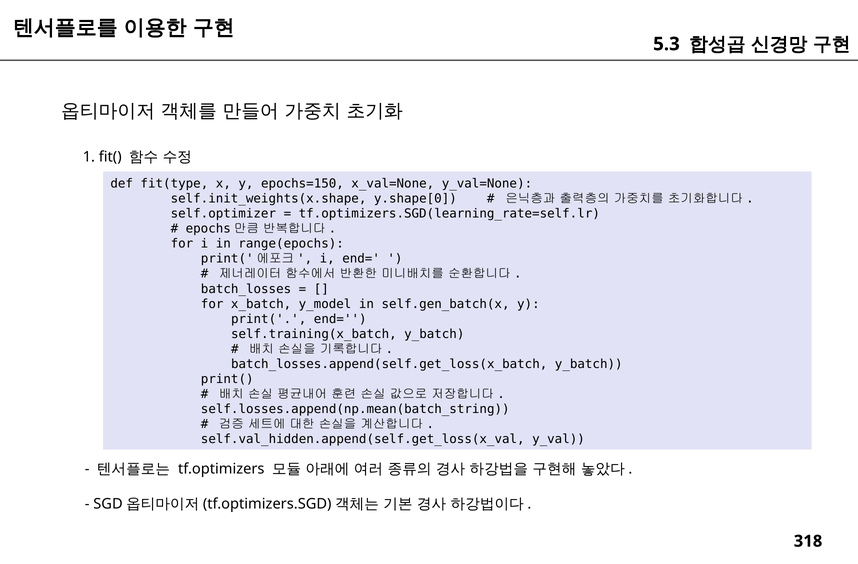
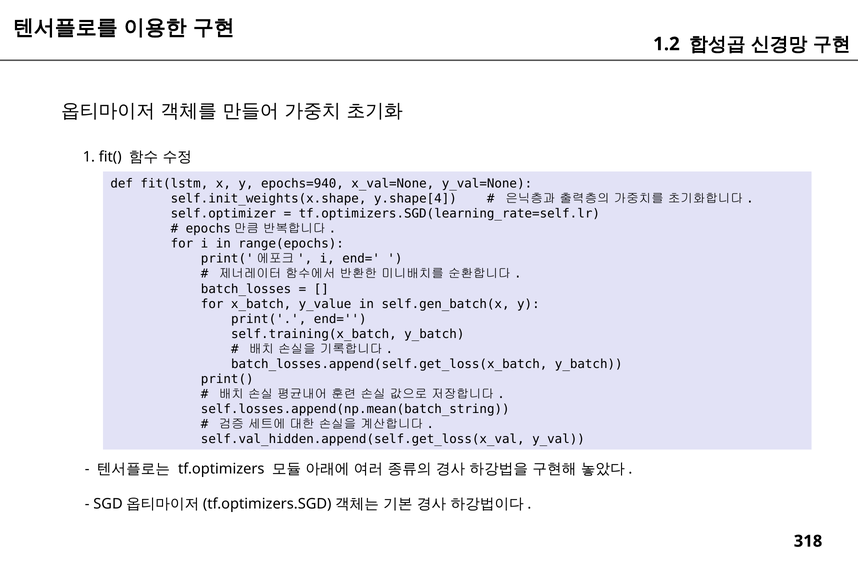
5.3: 5.3 -> 1.2 (666, 44)
fit(type: fit(type -> fit(lstm (174, 183)
epochs=150: epochs=150 -> epochs=940 (302, 183)
y.shape[0: y.shape[0 -> y.shape[4 (415, 198)
y_model: y_model -> y_value (325, 304)
